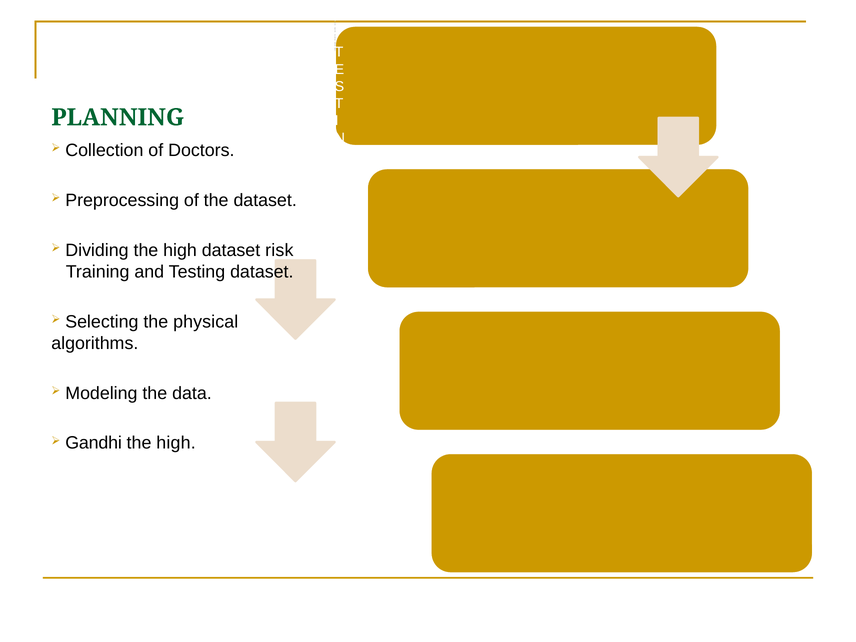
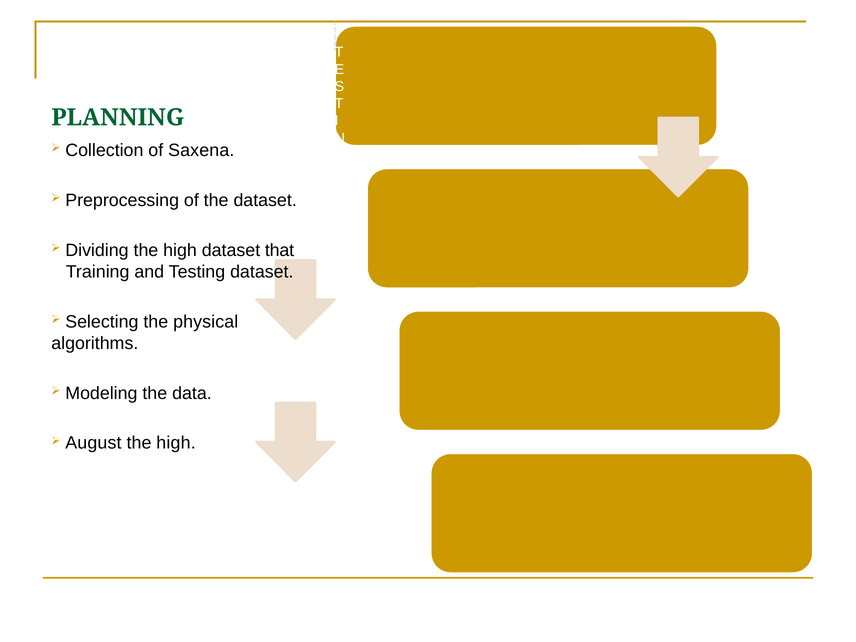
Doctors: Doctors -> Saxena (201, 151)
risk: risk -> that (280, 250)
Gandhi: Gandhi -> August (93, 443)
